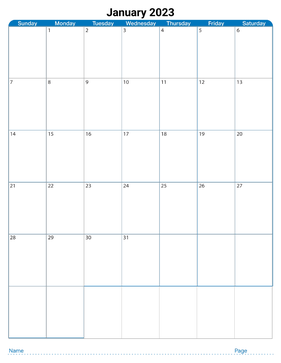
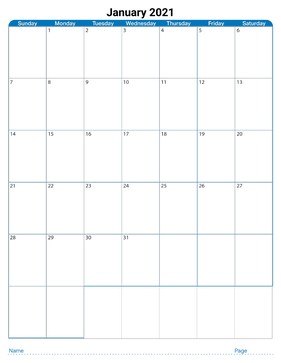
2023: 2023 -> 2021 (162, 13)
